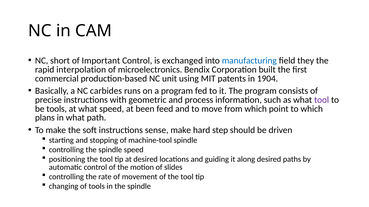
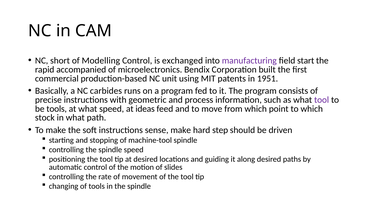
Important: Important -> Modelling (101, 61)
manufacturing colour: blue -> purple (249, 61)
they: they -> start (306, 61)
interpolation: interpolation -> accompanied (81, 70)
1904: 1904 -> 1951 (268, 79)
been: been -> ideas (145, 109)
plans: plans -> stock (45, 118)
